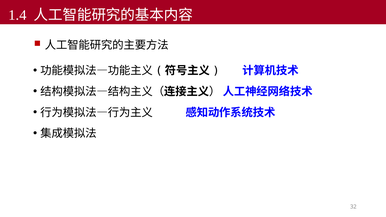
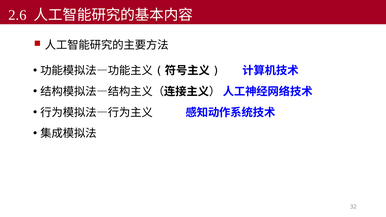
1.4: 1.4 -> 2.6 (17, 15)
